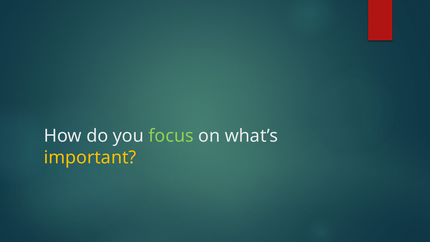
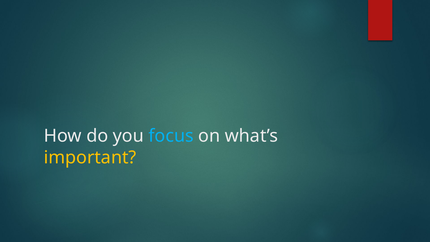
focus colour: light green -> light blue (171, 136)
